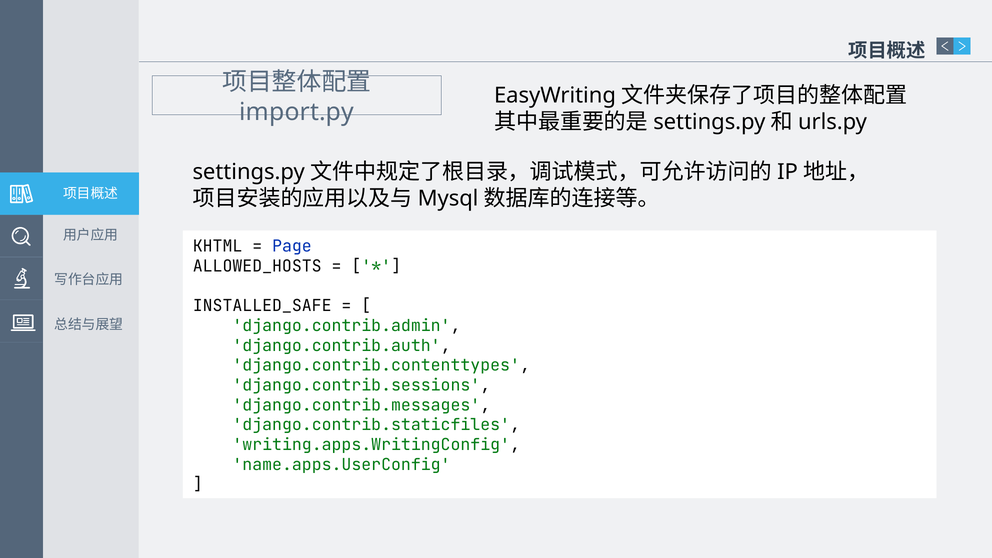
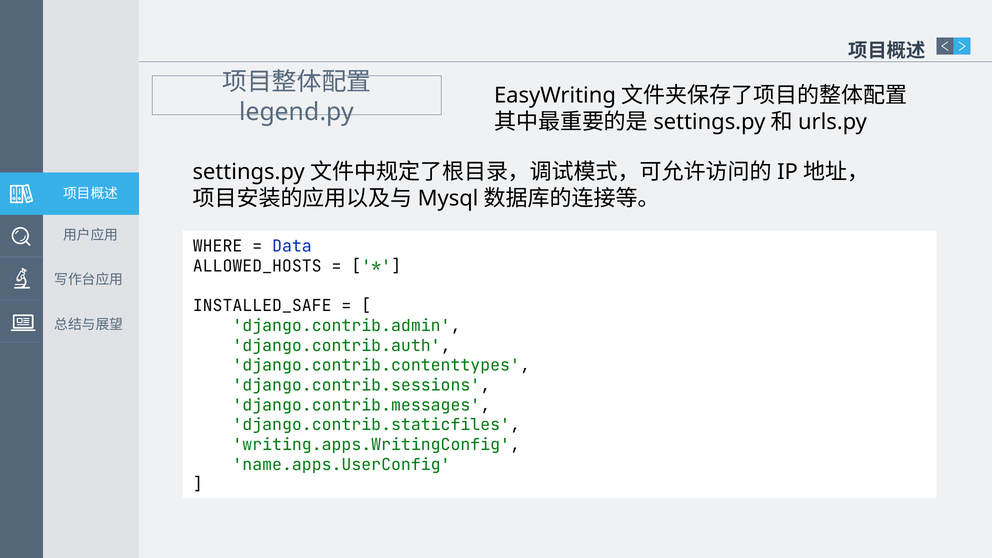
import.py: import.py -> legend.py (297, 112)
KHTML: KHTML -> WHERE (218, 246)
Page: Page -> Data (292, 246)
